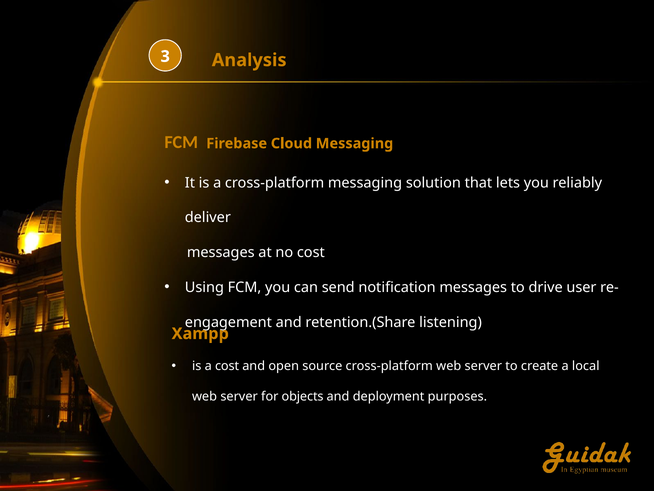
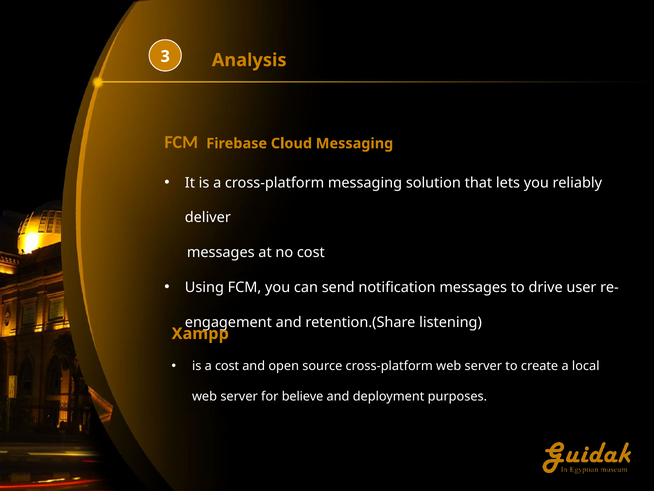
objects: objects -> believe (303, 396)
